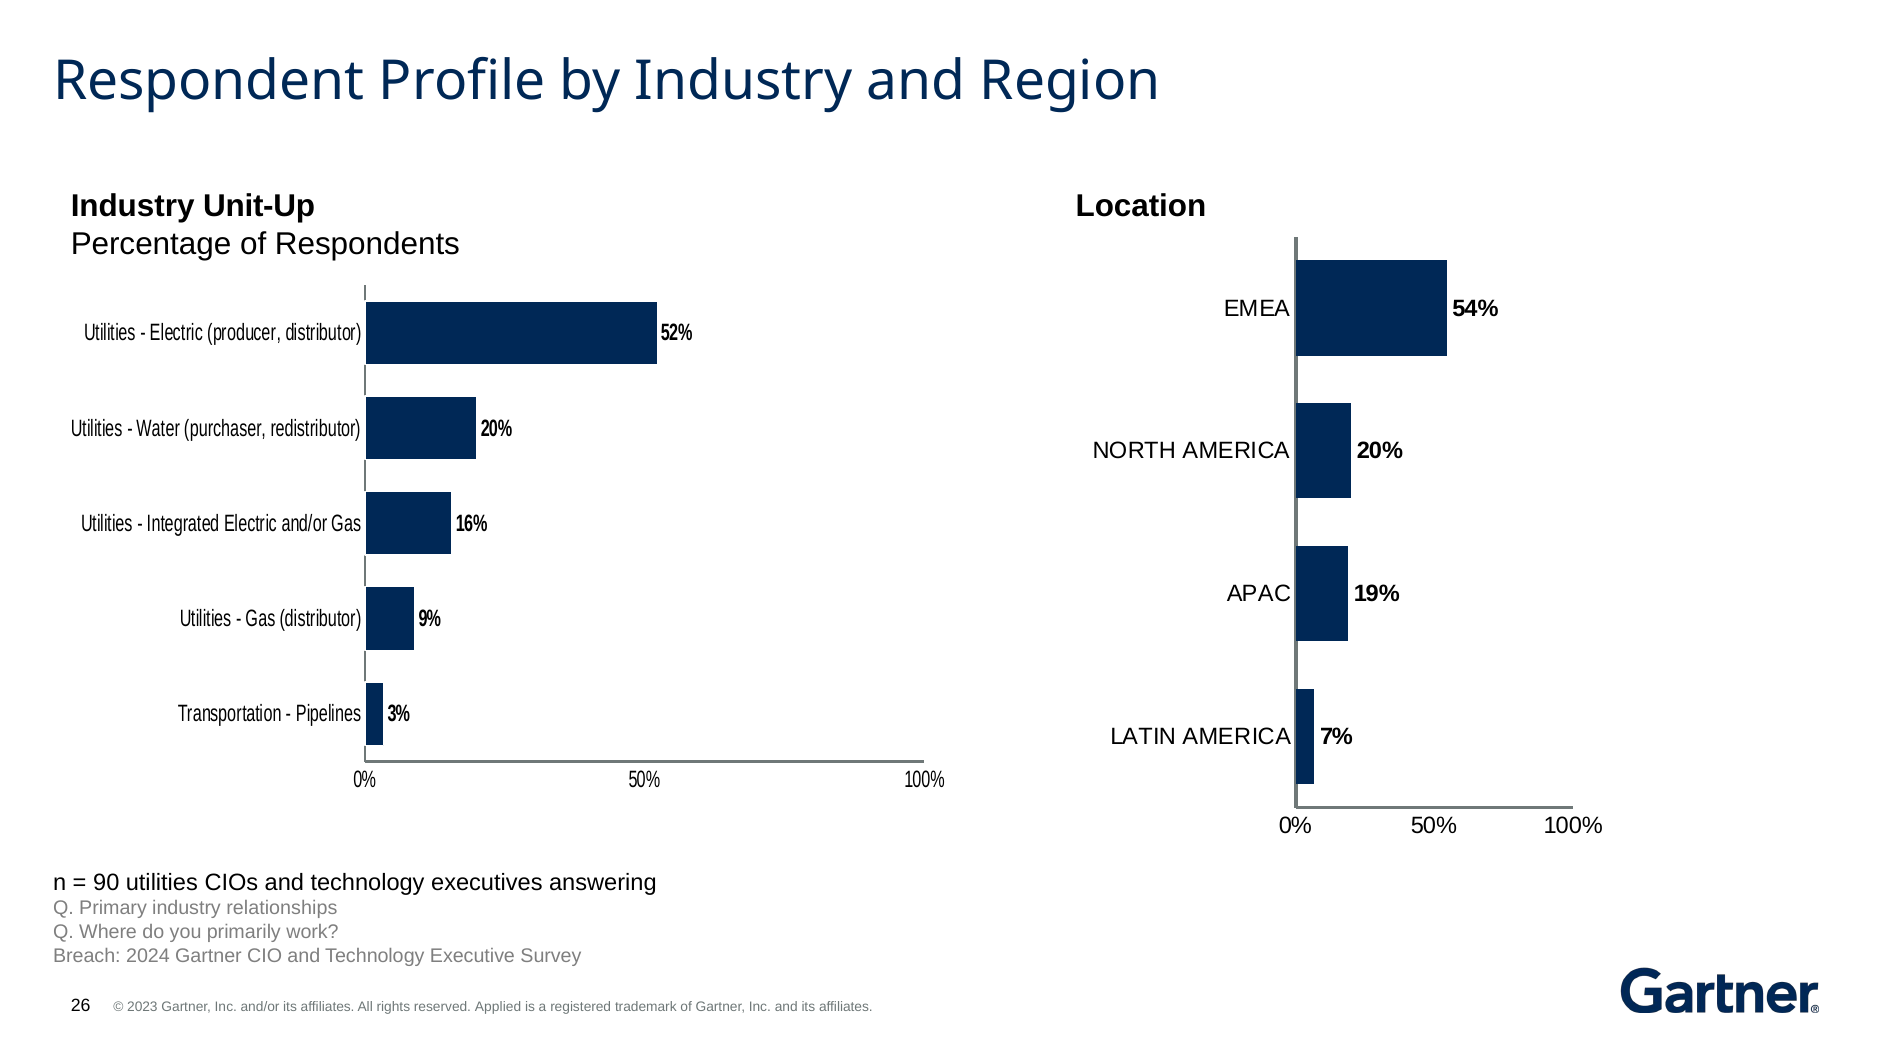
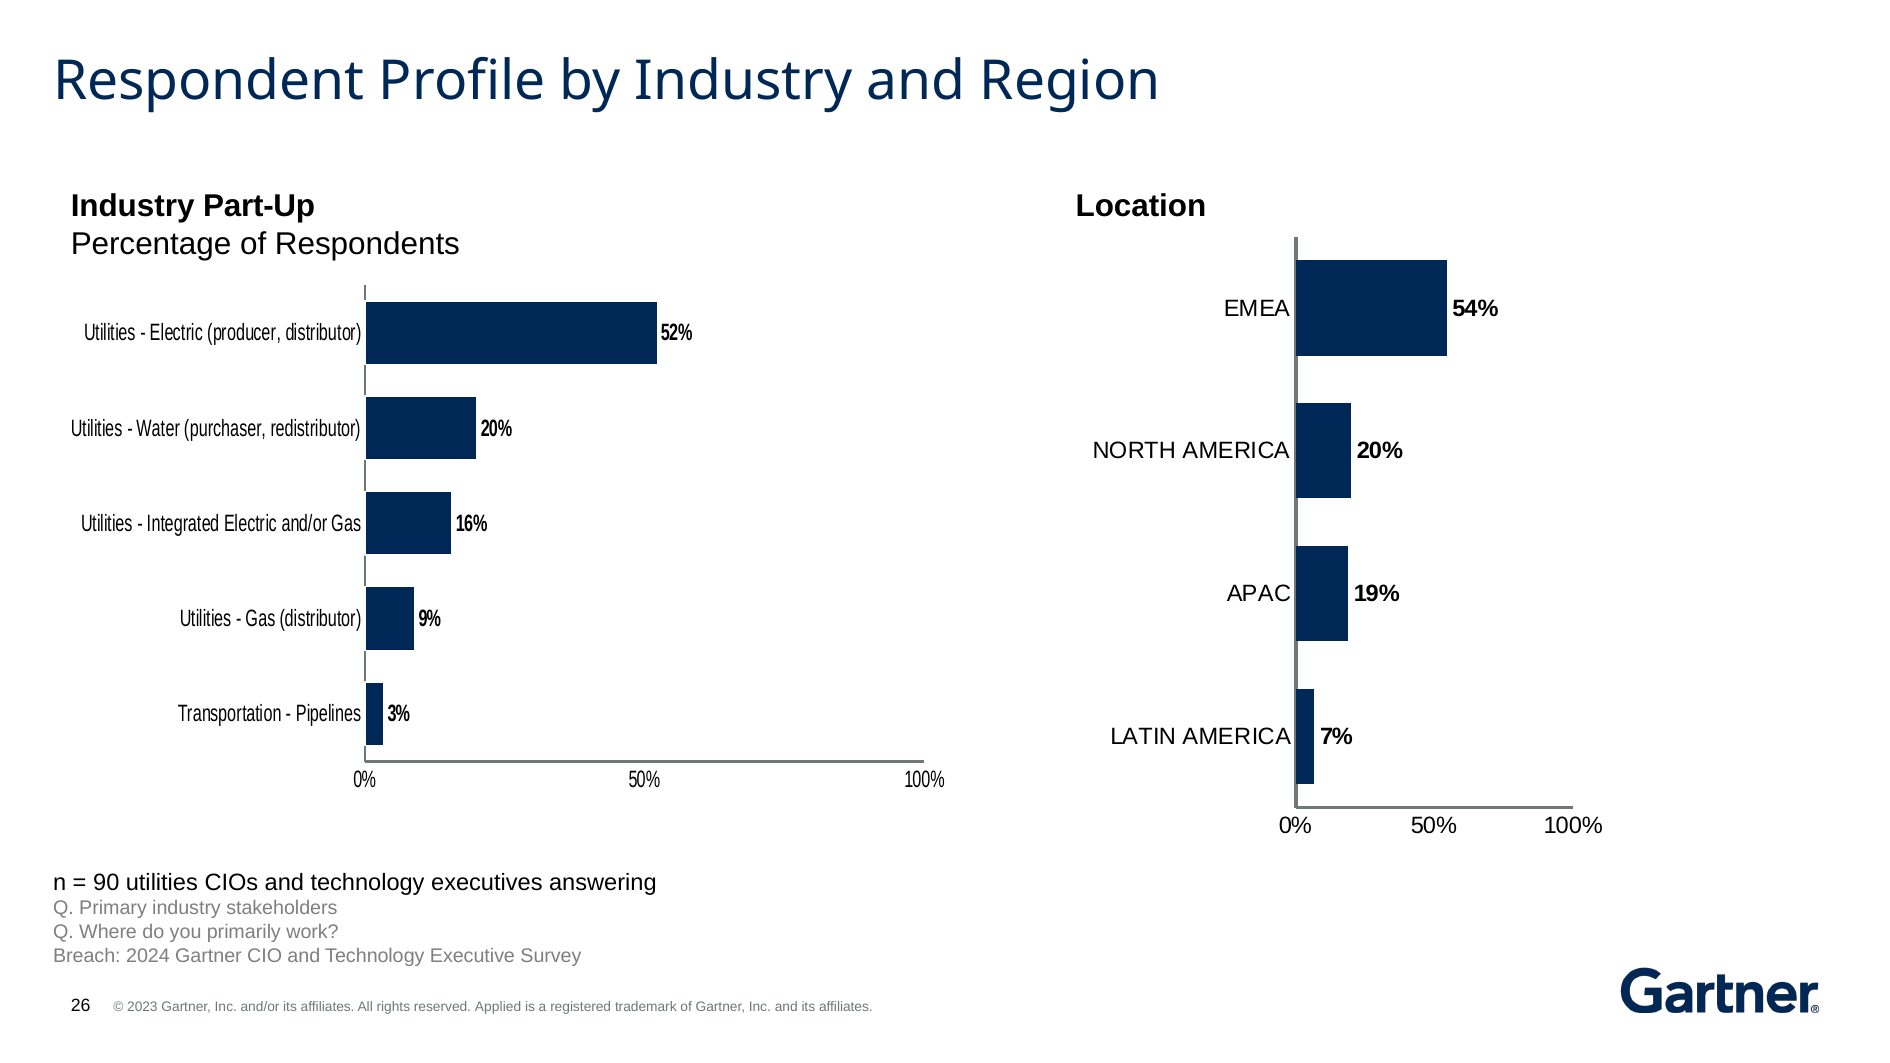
Unit-Up: Unit-Up -> Part-Up (259, 206)
relationships: relationships -> stakeholders (282, 909)
